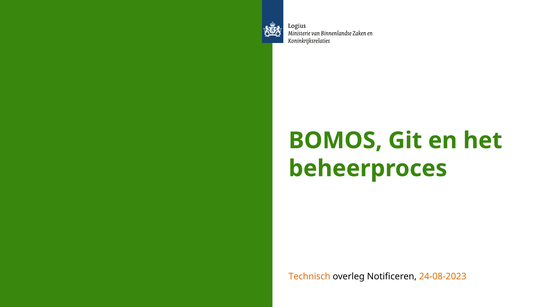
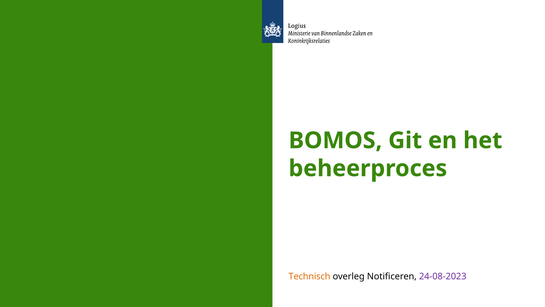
24-08-2023 colour: orange -> purple (443, 276)
